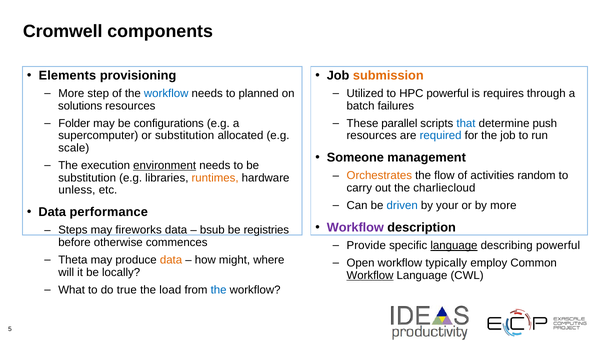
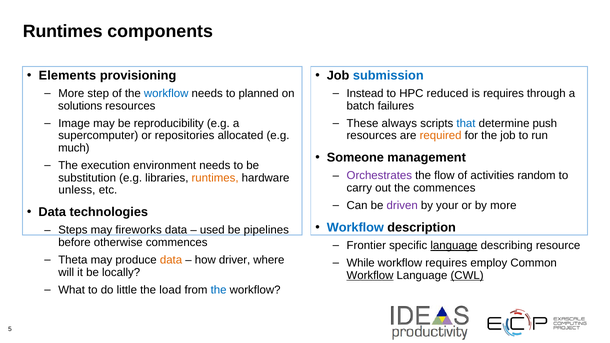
Cromwell: Cromwell -> Runtimes (63, 32)
submission colour: orange -> blue (388, 75)
Utilized: Utilized -> Instead (365, 94)
HPC powerful: powerful -> reduced (448, 94)
parallel: parallel -> always (399, 123)
Folder: Folder -> Image (74, 123)
configurations: configurations -> reproducibility (169, 123)
or substitution: substitution -> repositories (185, 136)
required colour: blue -> orange (441, 136)
scale: scale -> much (74, 148)
environment underline: present -> none (165, 166)
Orchestrates colour: orange -> purple (379, 176)
the charliecloud: charliecloud -> commences (444, 188)
driven colour: blue -> purple (402, 206)
performance: performance -> technologies (109, 212)
Workflow colour: purple -> blue (355, 228)
bsub: bsub -> used (212, 230)
registries: registries -> pipelines (266, 230)
Provide: Provide -> Frontier (366, 246)
describing powerful: powerful -> resource (558, 246)
might: might -> driver (235, 260)
Open: Open -> While (361, 263)
workflow typically: typically -> requires (446, 263)
CWL underline: none -> present (467, 275)
true: true -> little (127, 290)
